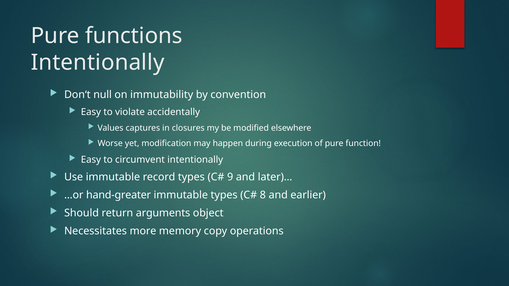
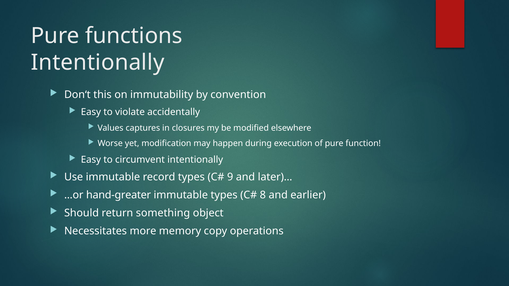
null: null -> this (103, 95)
arguments: arguments -> something (163, 213)
